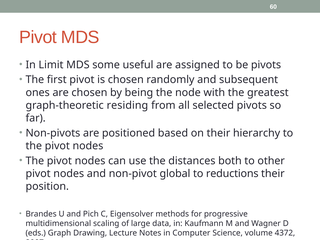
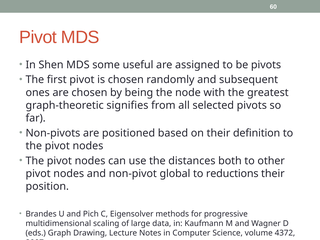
Limit: Limit -> Shen (51, 65)
residing: residing -> signifies (127, 105)
hierarchy: hierarchy -> definition (257, 133)
